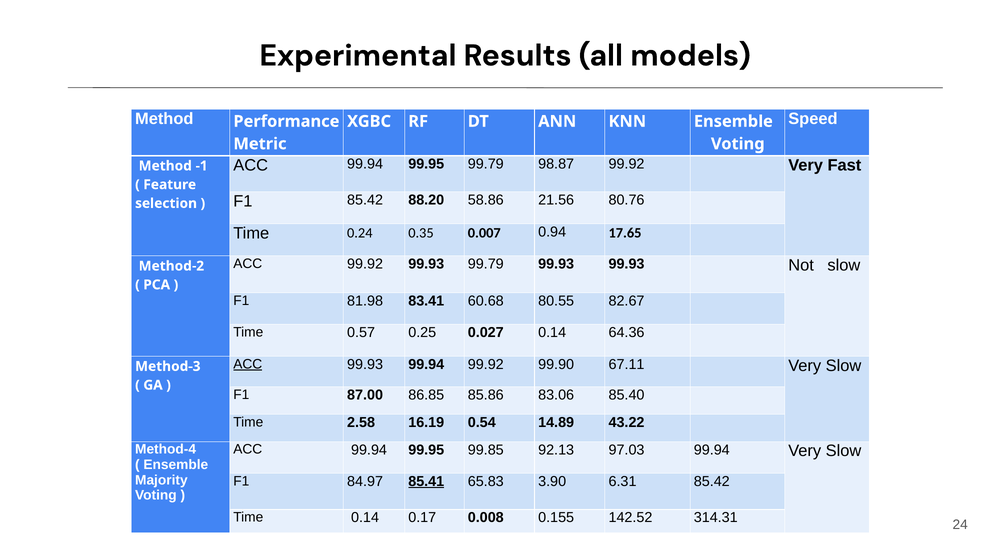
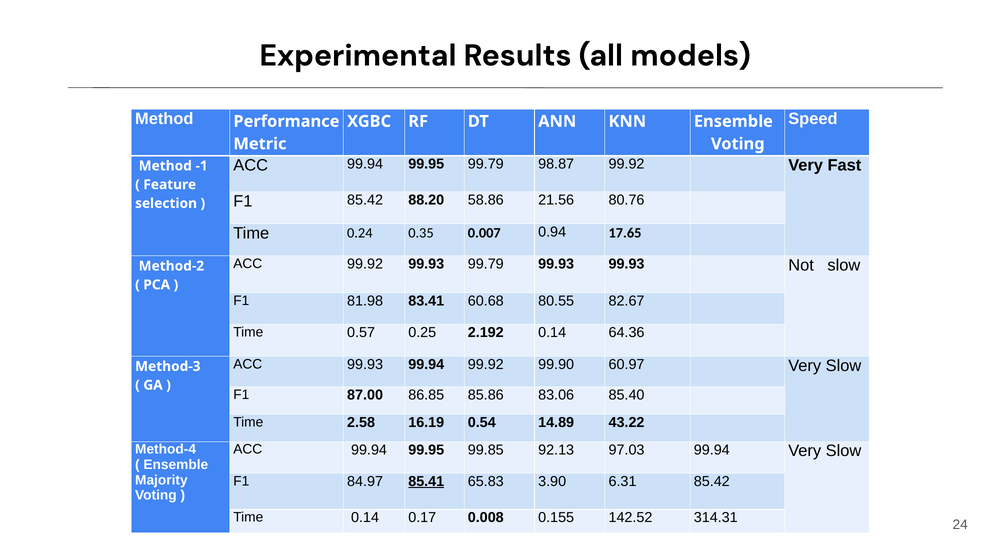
0.027: 0.027 -> 2.192 (486, 332)
ACC underline: present -> none (248, 364)
67.11: 67.11 -> 60.97 (627, 364)
